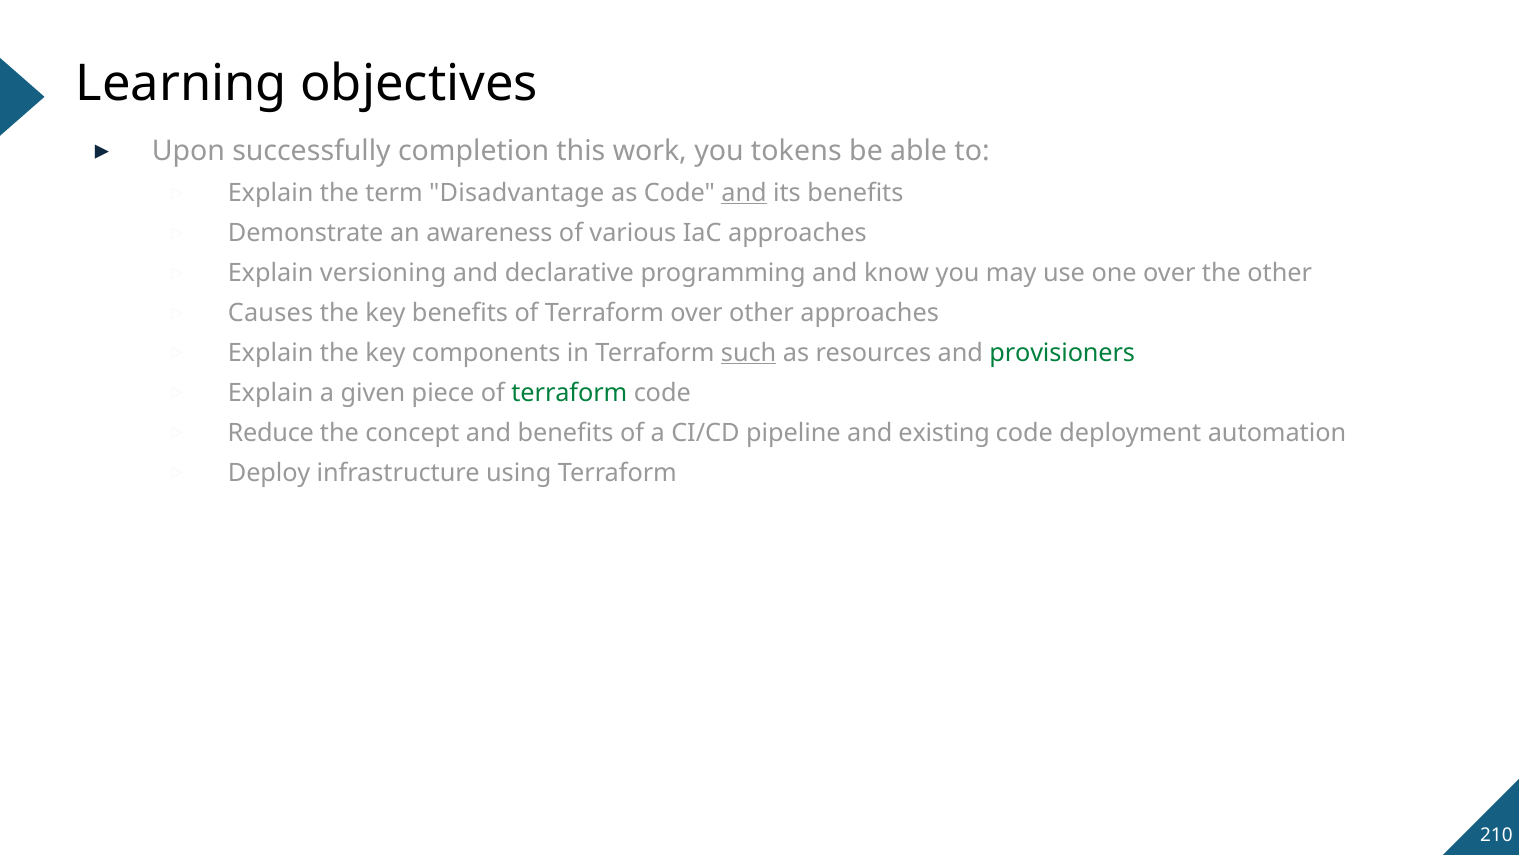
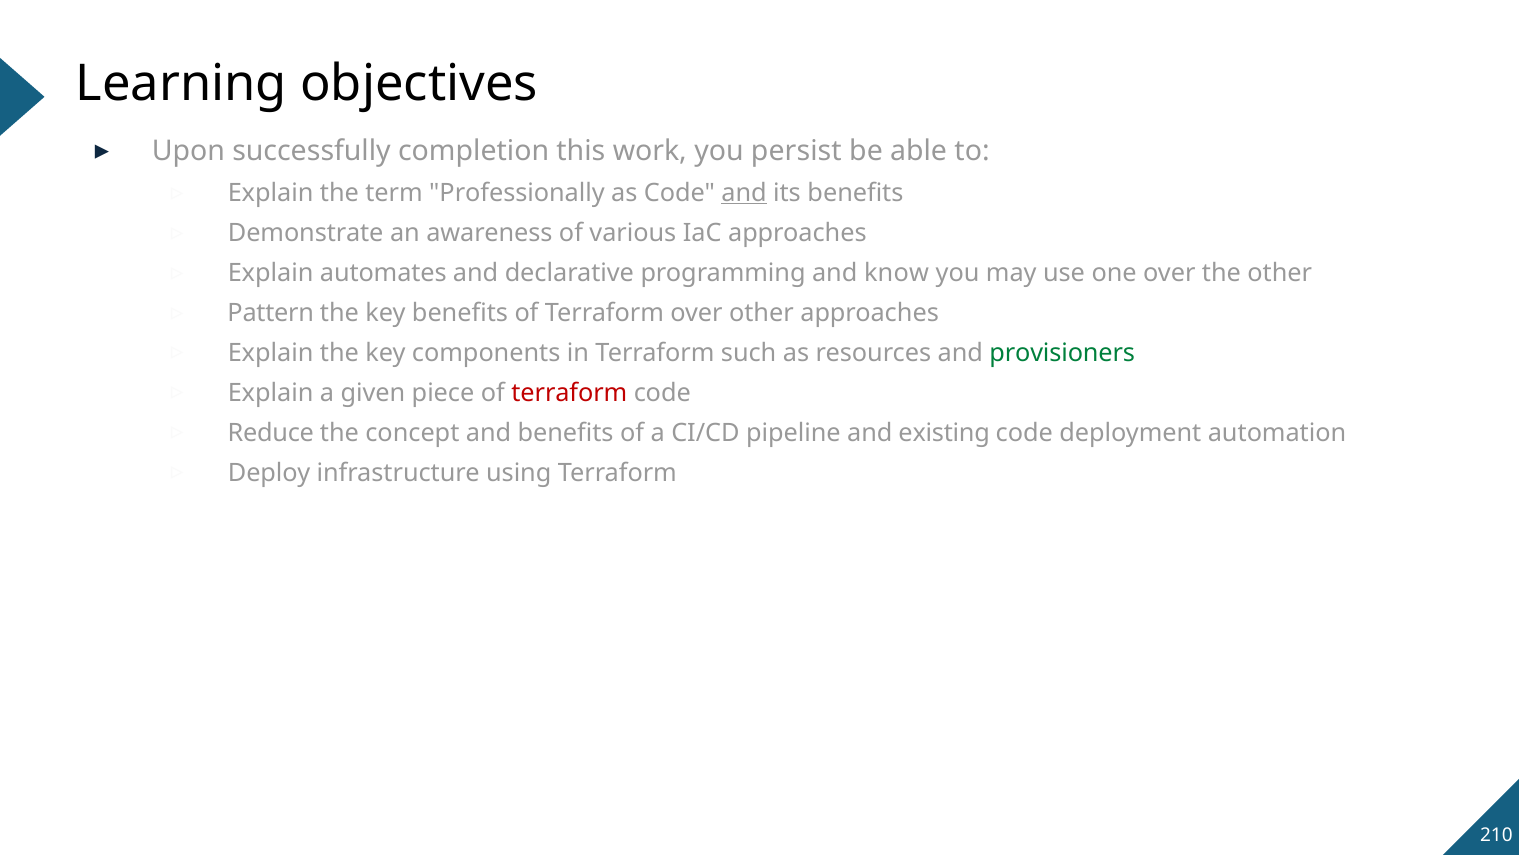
tokens: tokens -> persist (796, 151)
Disadvantage: Disadvantage -> Professionally (517, 193)
versioning: versioning -> automates (383, 273)
Causes: Causes -> Pattern (271, 313)
such underline: present -> none (749, 352)
terraform colour: green -> red (569, 392)
